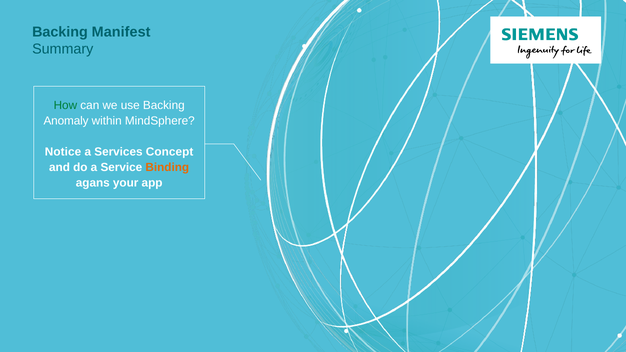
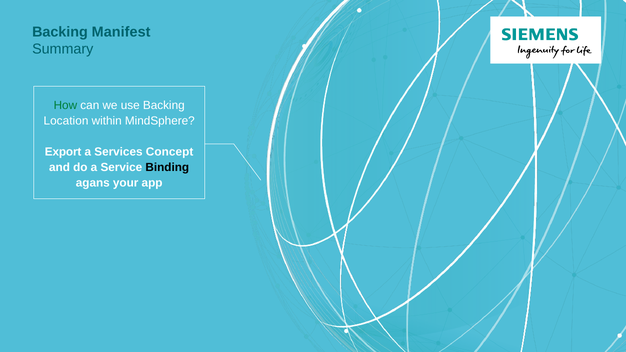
Anomaly: Anomaly -> Location (66, 121)
Notice: Notice -> Export (63, 152)
Binding colour: orange -> black (167, 167)
